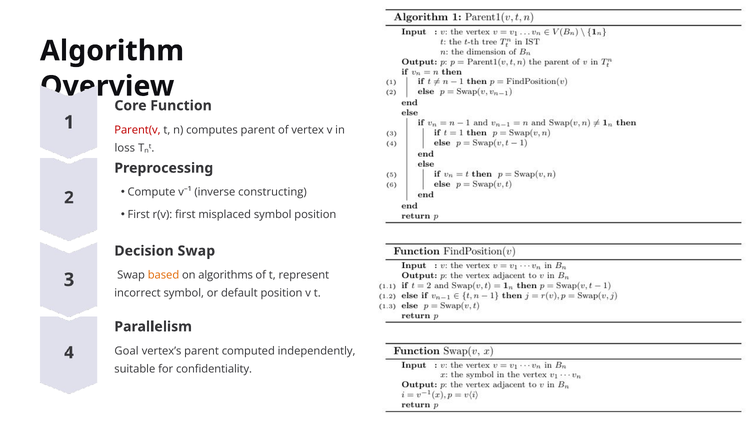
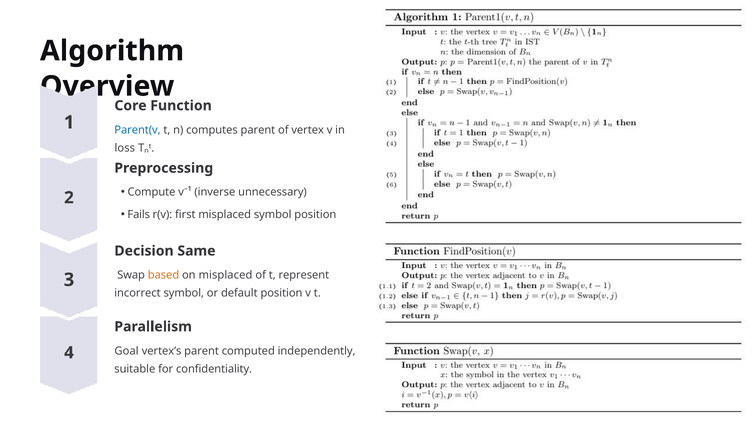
Parent(v colour: red -> blue (137, 130)
constructing: constructing -> unnecessary (272, 192)
First: First -> Fails (139, 215)
Decision Swap: Swap -> Same (196, 251)
on algorithms: algorithms -> misplaced (226, 275)
